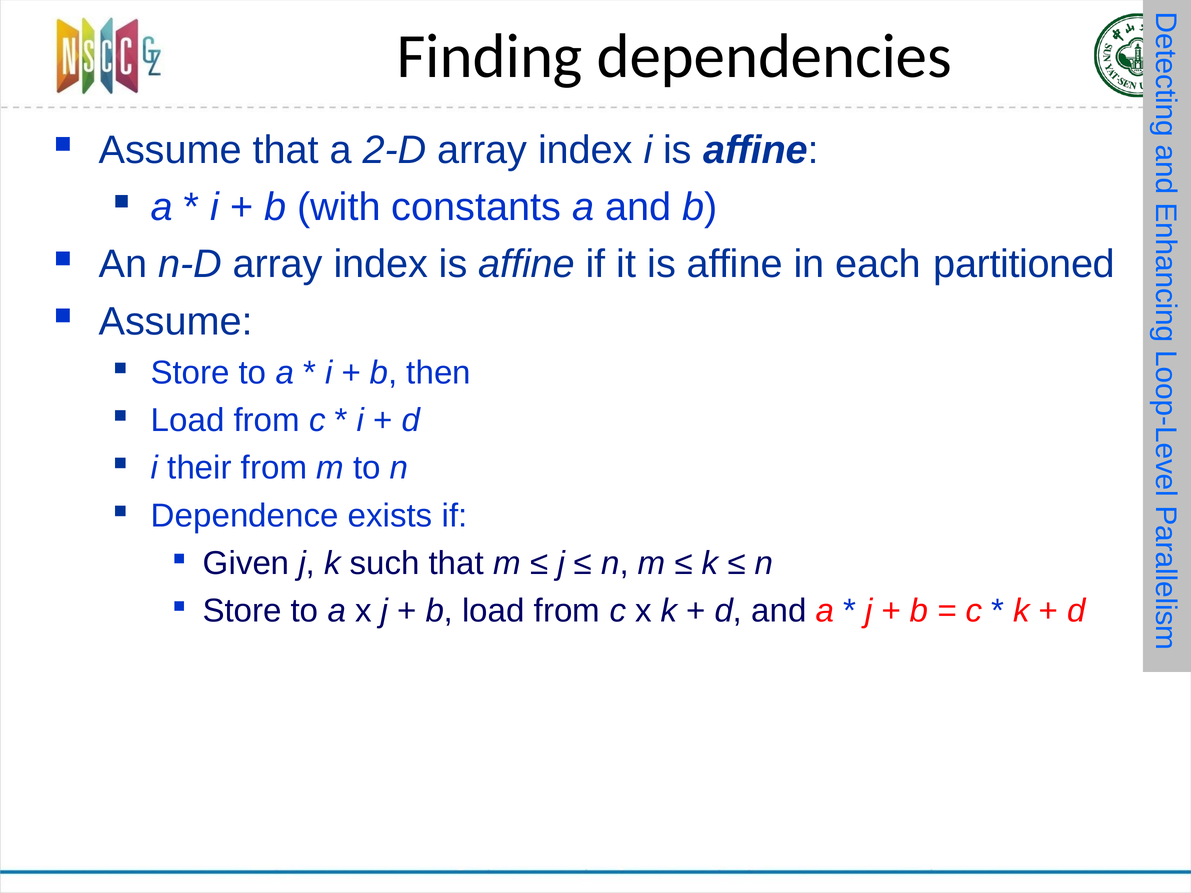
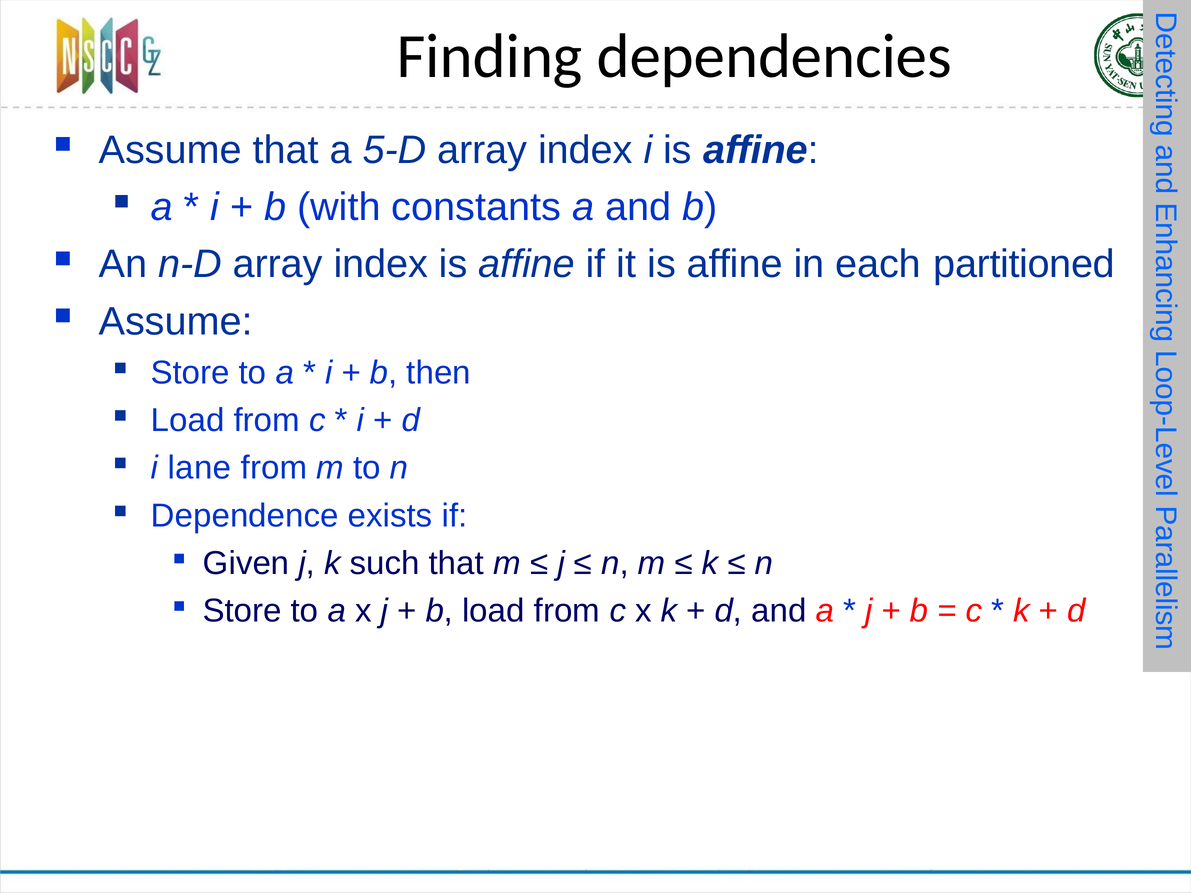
2-D: 2-D -> 5-D (395, 150)
their: their -> lane (199, 468)
